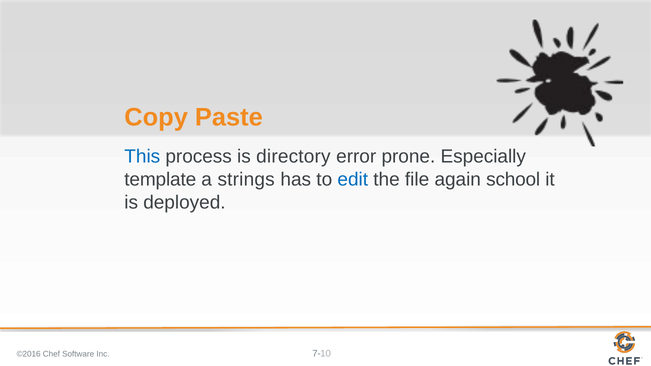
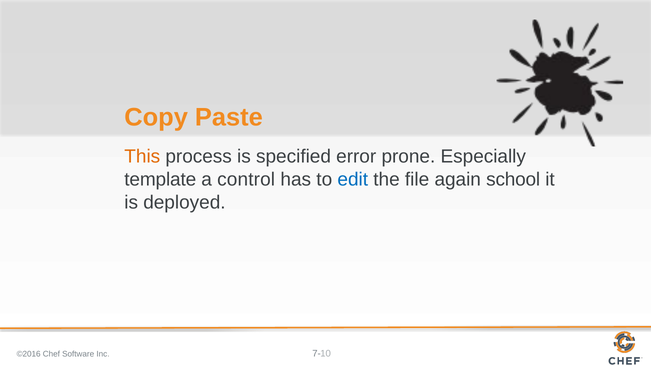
This colour: blue -> orange (142, 157)
directory: directory -> specified (294, 157)
strings: strings -> control (246, 180)
